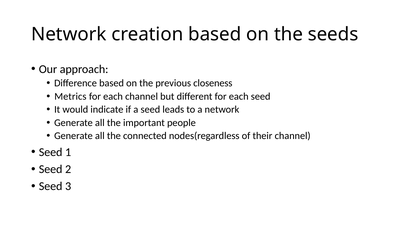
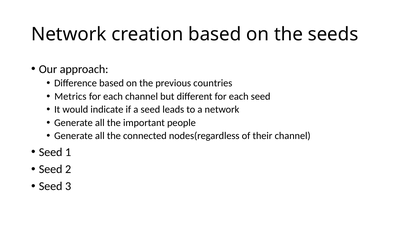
closeness: closeness -> countries (213, 83)
